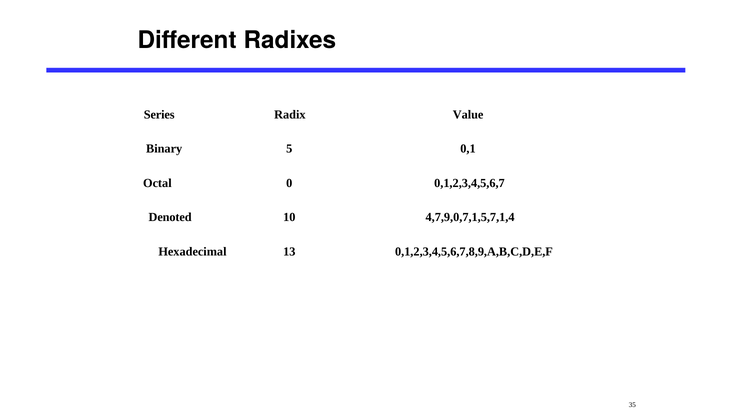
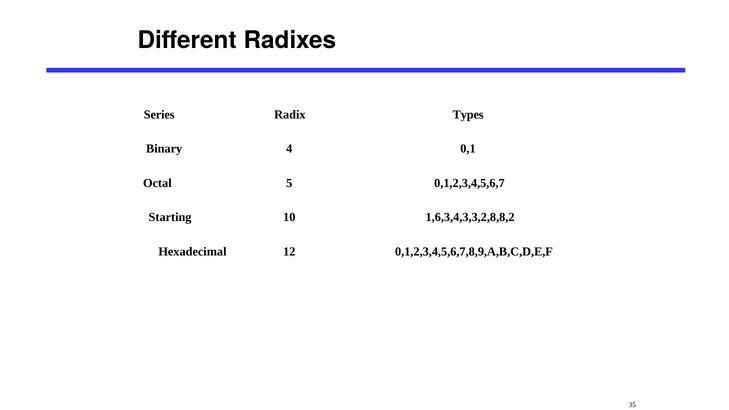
Value: Value -> Types (468, 115)
5: 5 -> 4 (289, 149)
0: 0 -> 5 (289, 183)
Denoted: Denoted -> Starting (170, 217)
4,7,9,0,7,1,5,7,1,4: 4,7,9,0,7,1,5,7,1,4 -> 1,6,3,4,3,3,2,8,8,2 (470, 217)
13: 13 -> 12 (289, 252)
